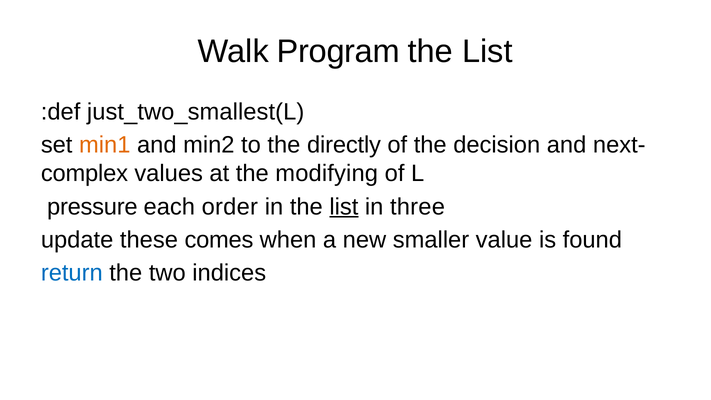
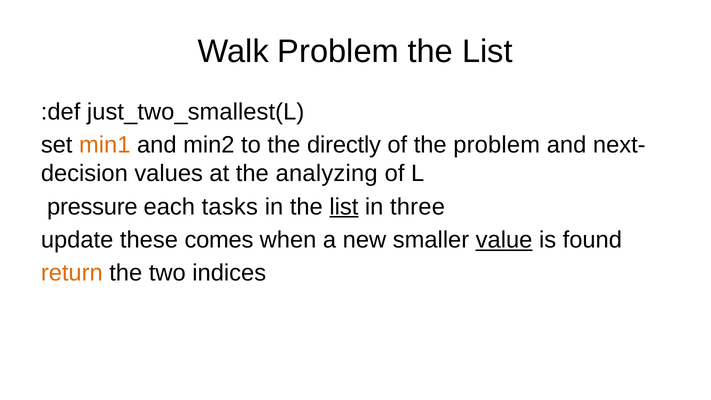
Walk Program: Program -> Problem (338, 52)
the decision: decision -> problem (497, 145)
complex: complex -> decision (84, 174)
modifying: modifying -> analyzing (327, 174)
order: order -> tasks (230, 207)
value underline: none -> present (504, 240)
return colour: blue -> orange (72, 273)
